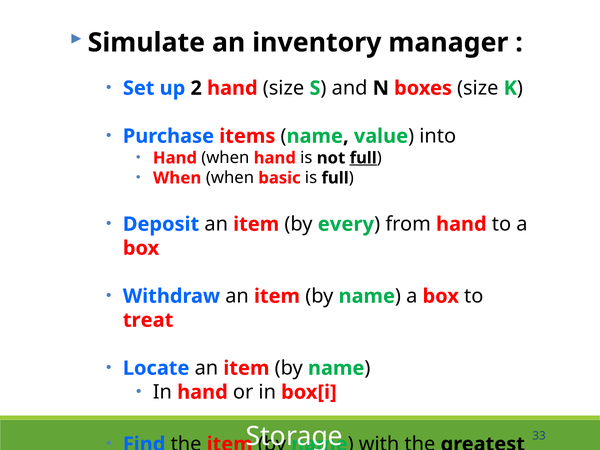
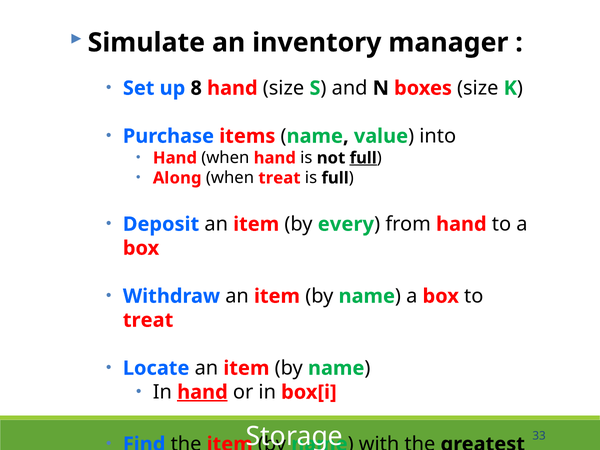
2: 2 -> 8 (196, 88)
When: When -> Along (177, 178)
when basic: basic -> treat (279, 178)
hand underline: none -> present (202, 392)
